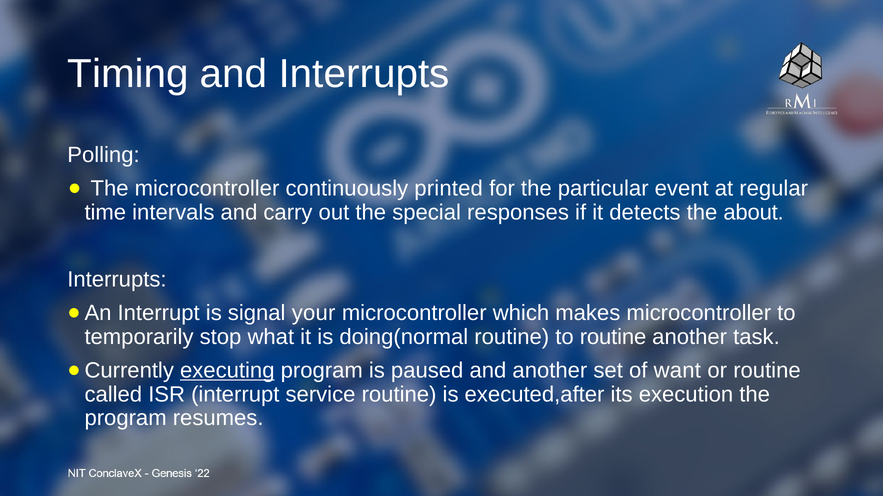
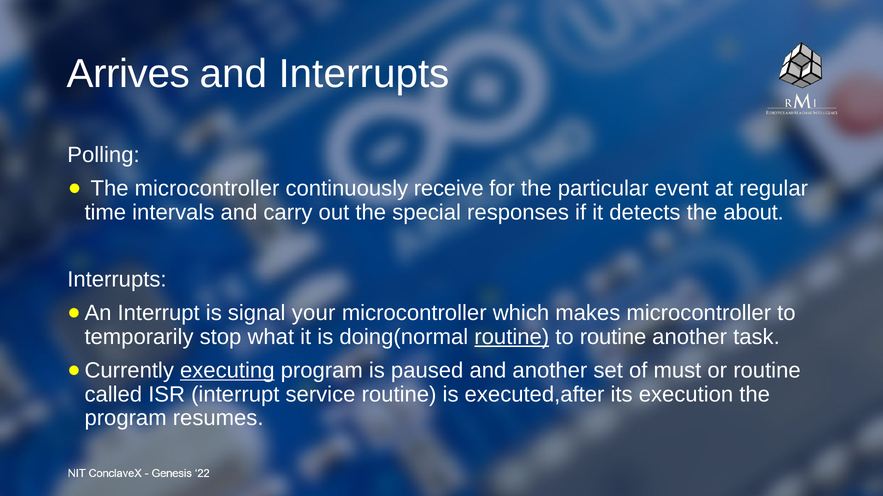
Timing: Timing -> Arrives (128, 74)
printed: printed -> receive (449, 189)
routine underline: none -> present (512, 337)
want: want -> must (677, 371)
